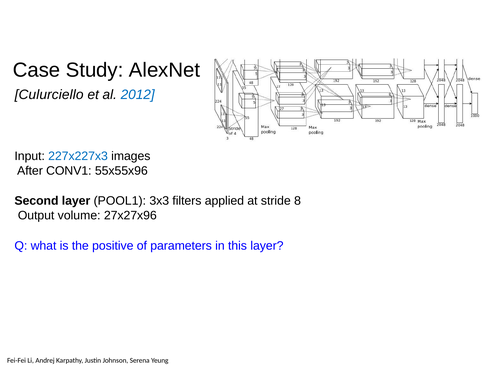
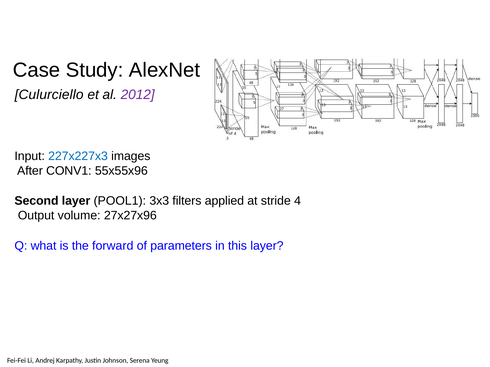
2012 colour: blue -> purple (138, 95)
8: 8 -> 4 (298, 201)
positive: positive -> forward (113, 246)
